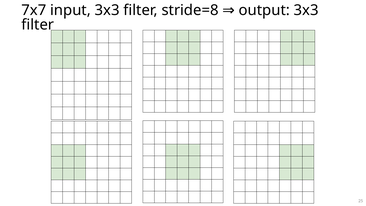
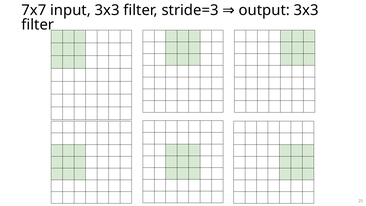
stride=8: stride=8 -> stride=3 (190, 10)
